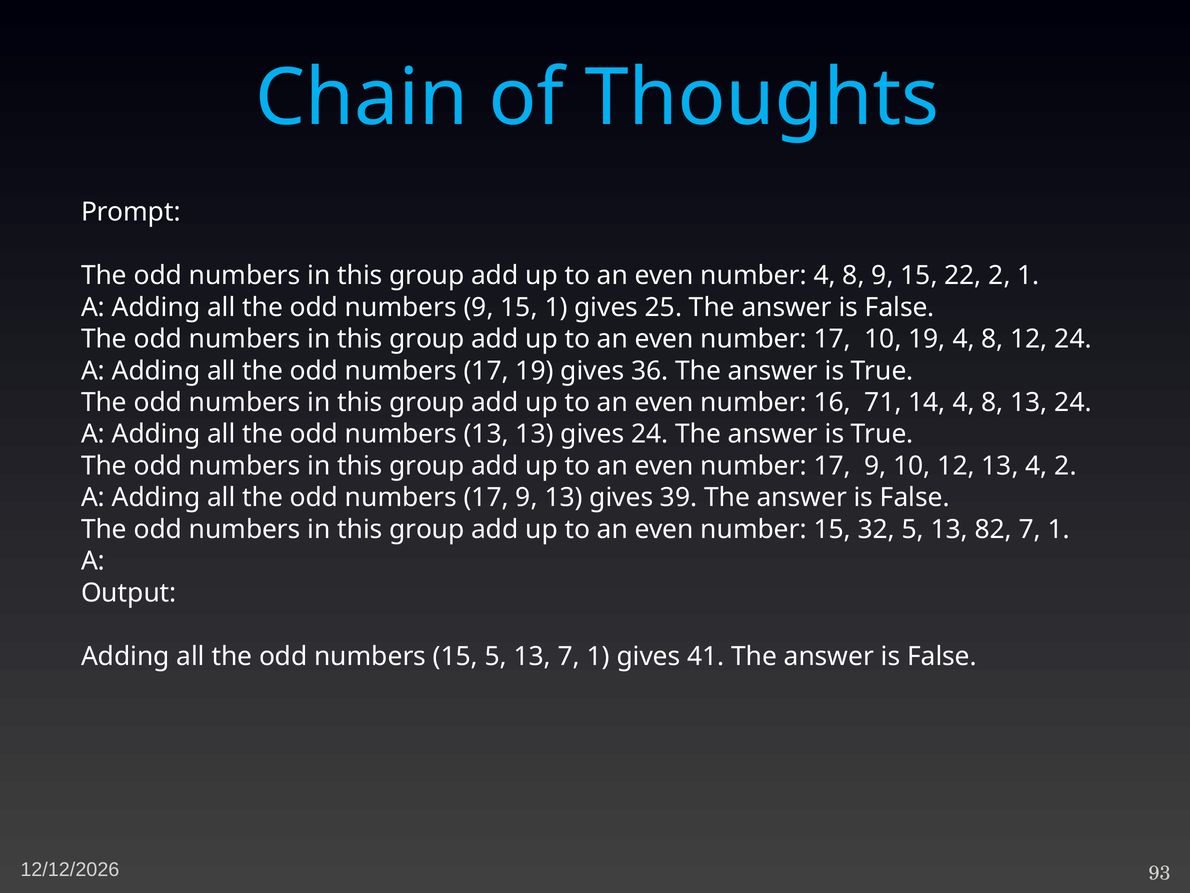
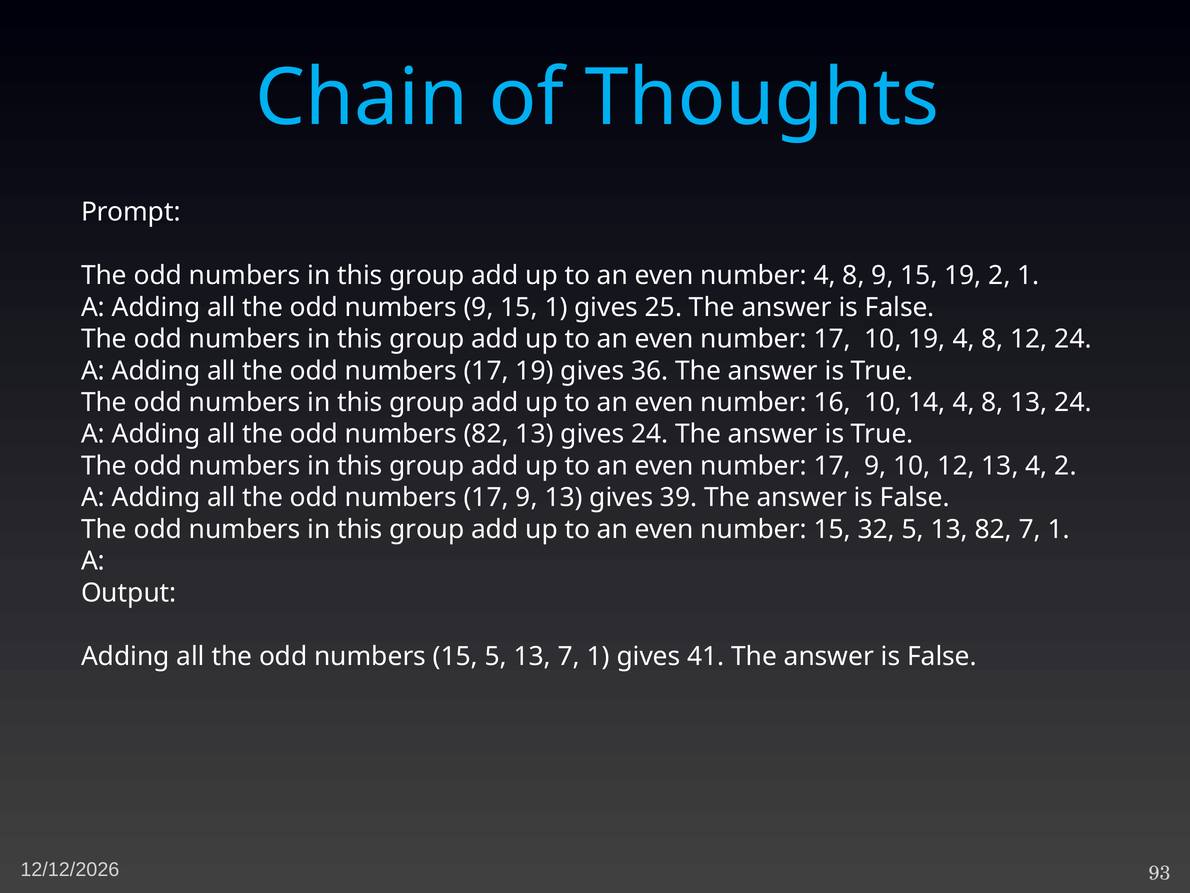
15 22: 22 -> 19 (963, 275)
16 71: 71 -> 10 (883, 402)
numbers 13: 13 -> 82 (486, 434)
